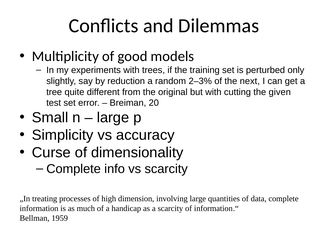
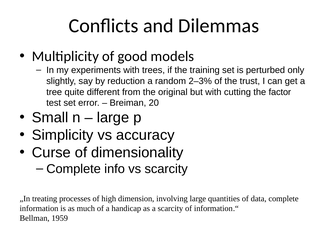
next: next -> trust (250, 81)
given: given -> factor (280, 92)
